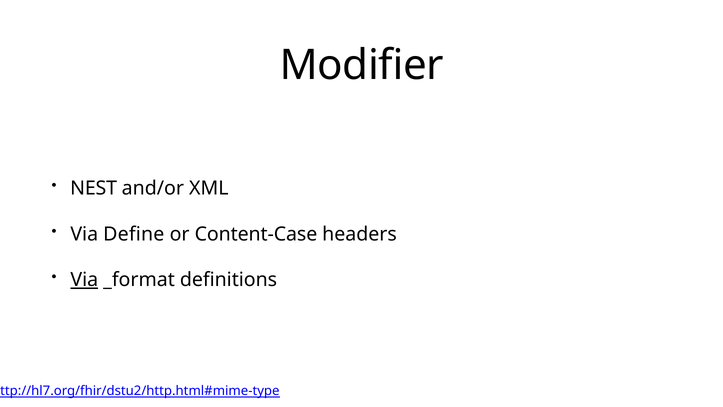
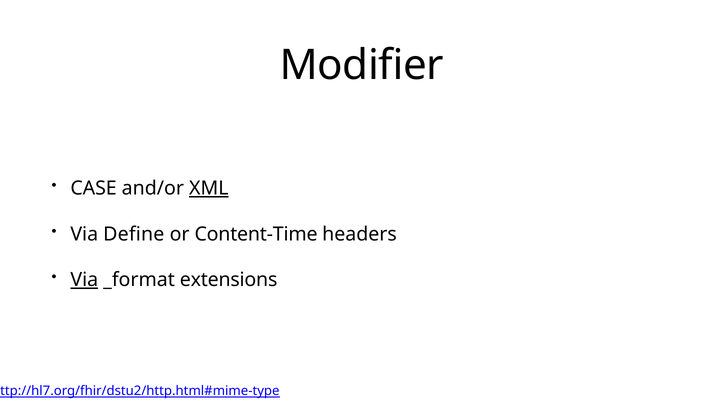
NEST: NEST -> CASE (94, 188)
XML underline: none -> present (209, 188)
Content-Case: Content-Case -> Content-Time (256, 234)
definitions: definitions -> extensions (229, 280)
